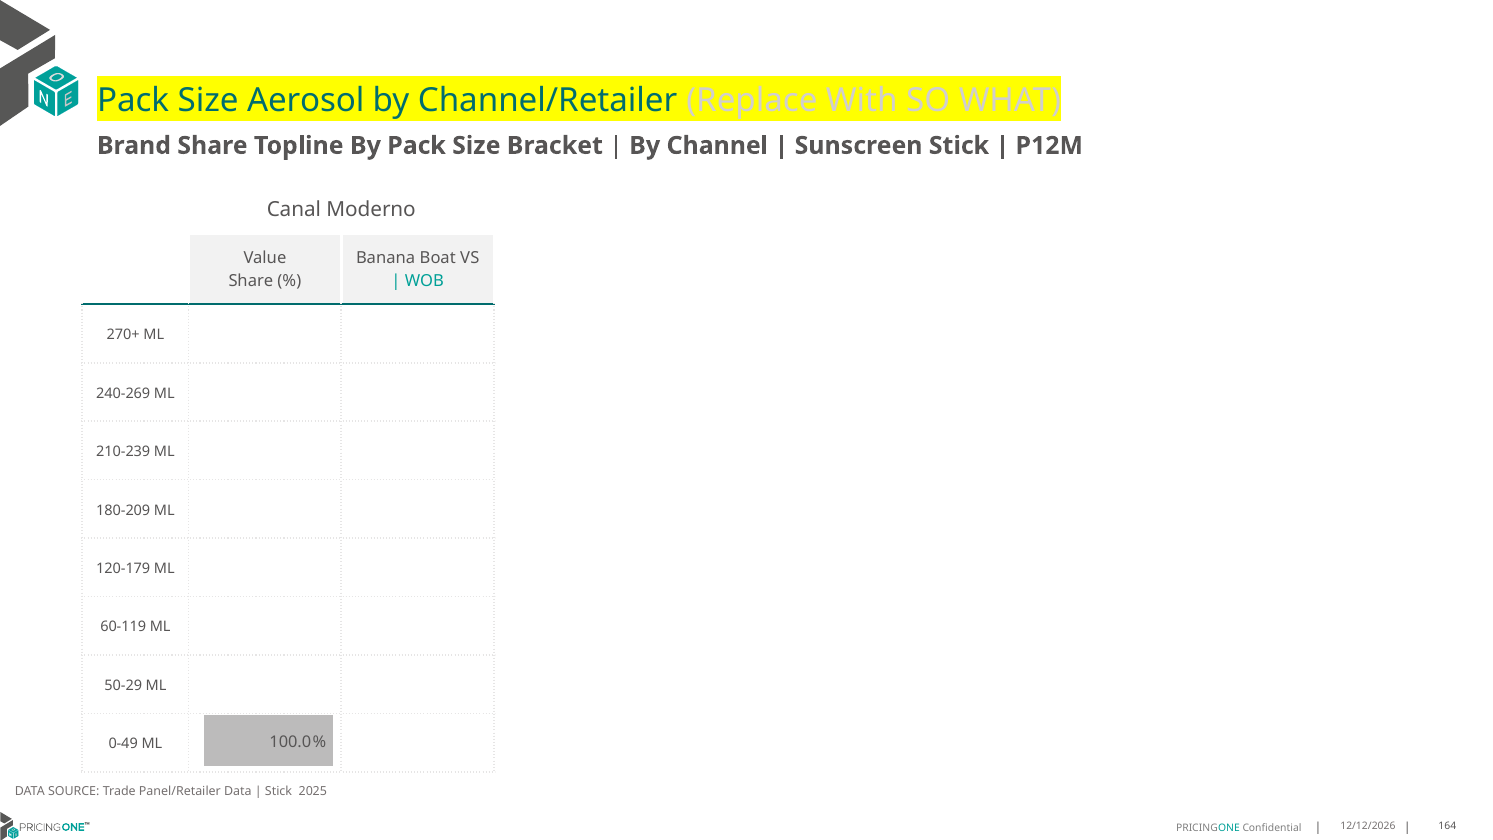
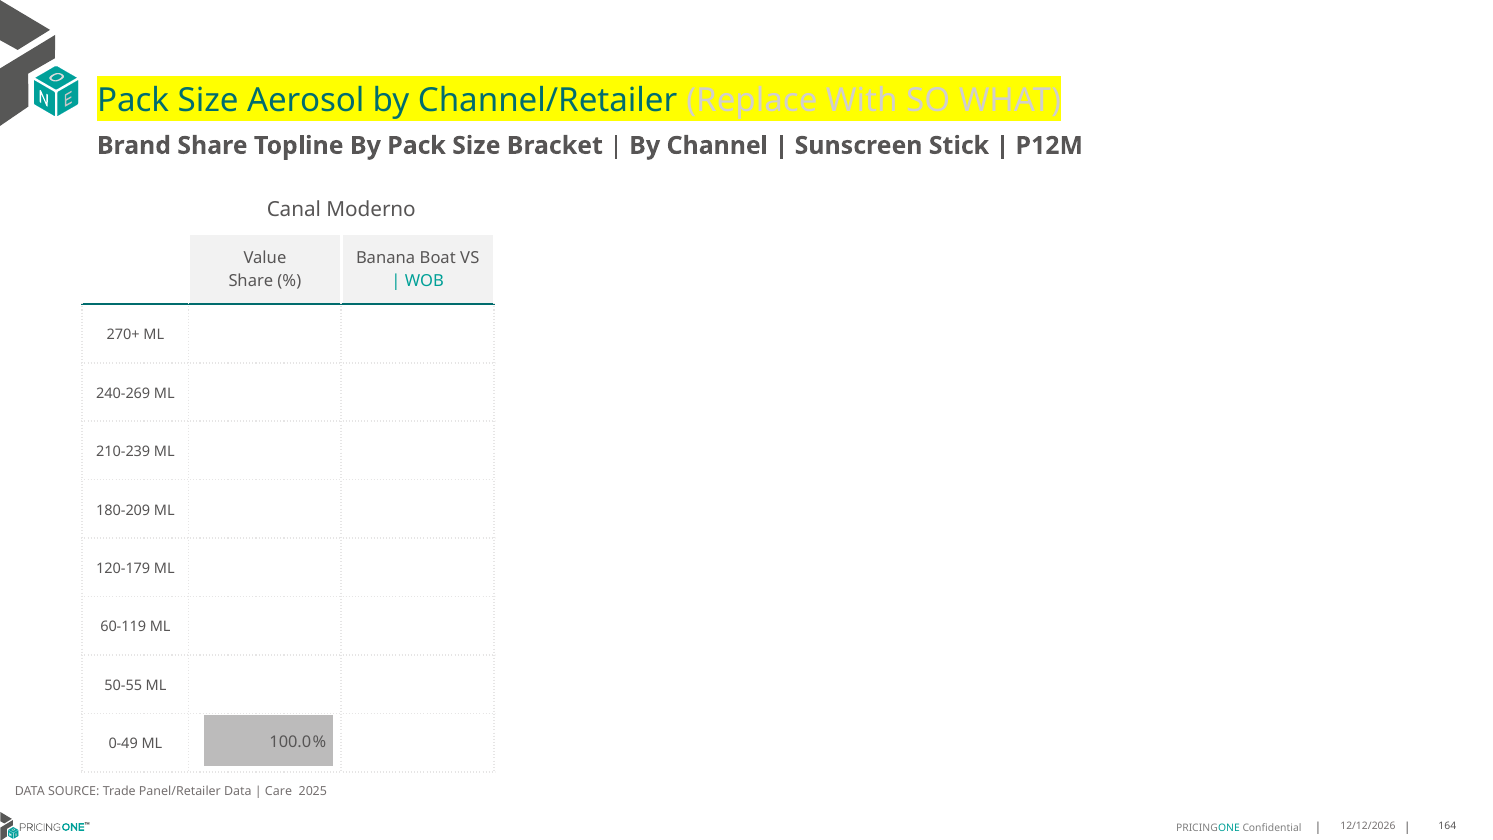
50-29: 50-29 -> 50-55 (123, 686)
Stick: Stick -> Care (279, 791)
